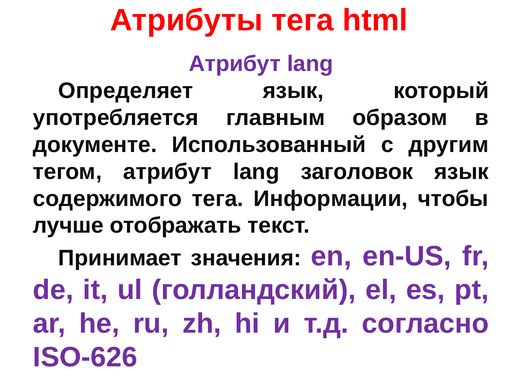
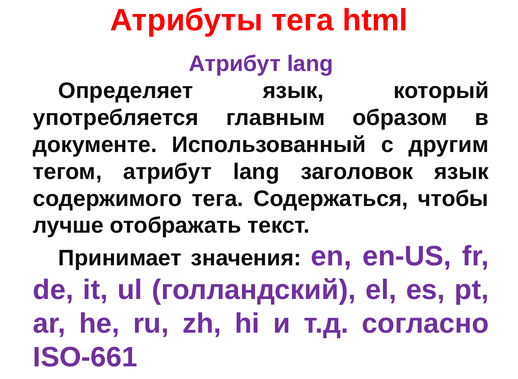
Информации: Информации -> Содержаться (331, 199)
ISO-626: ISO-626 -> ISO-661 (85, 358)
